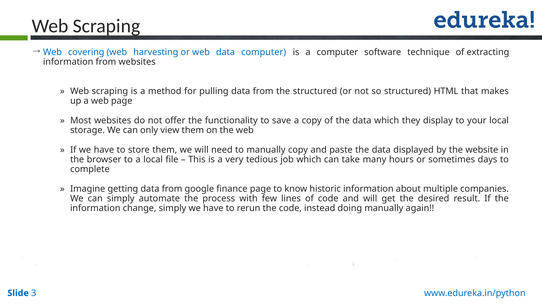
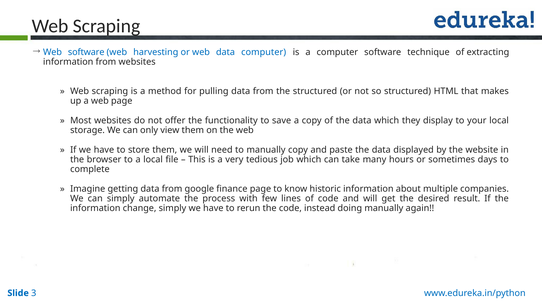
Web covering: covering -> software (86, 52)
